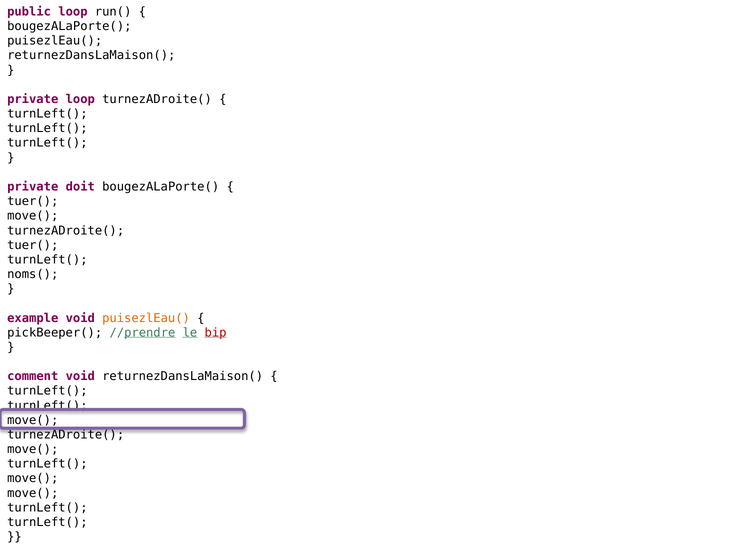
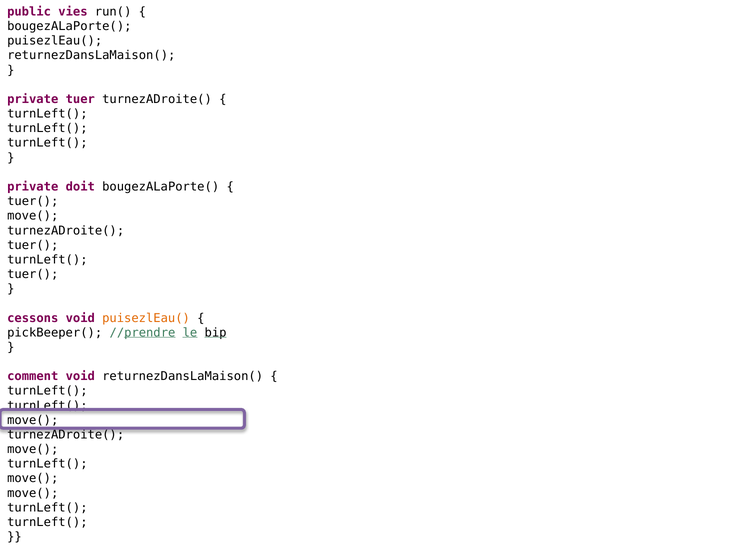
public loop: loop -> vies (73, 12)
private loop: loop -> tuer (80, 99)
noms(: noms( -> tuer( (33, 275)
example: example -> cessons (33, 318)
bip colour: red -> black (216, 333)
